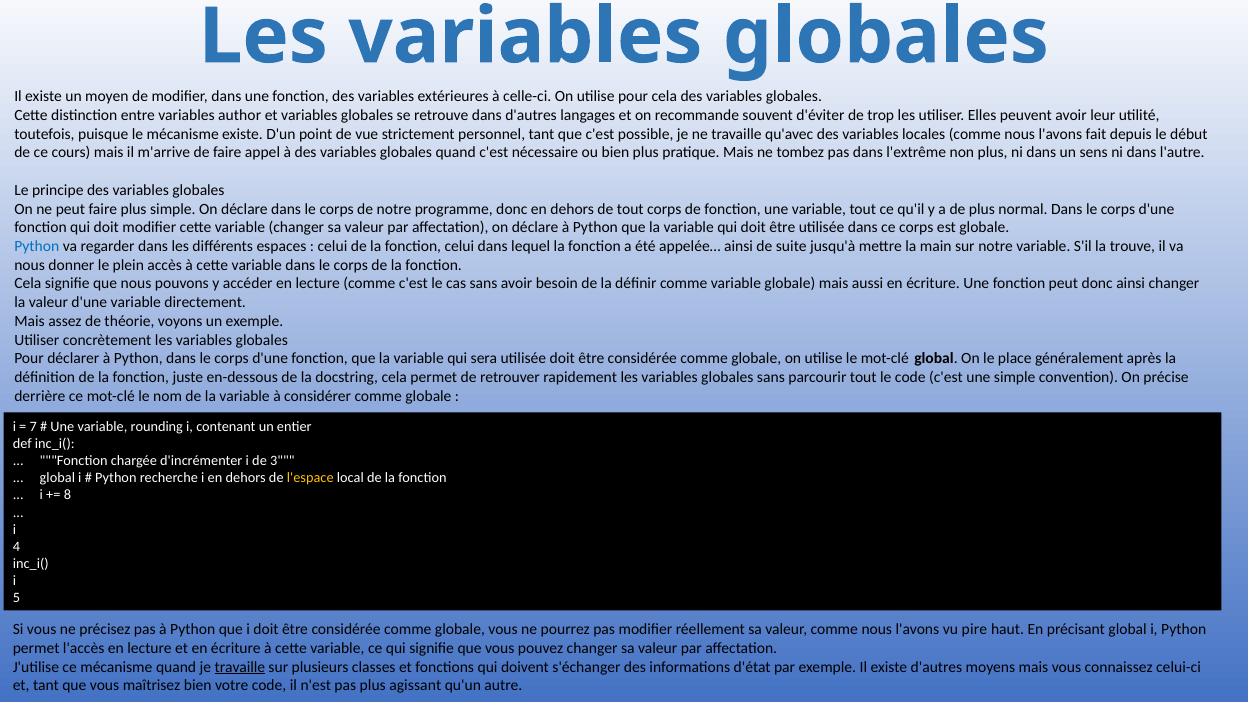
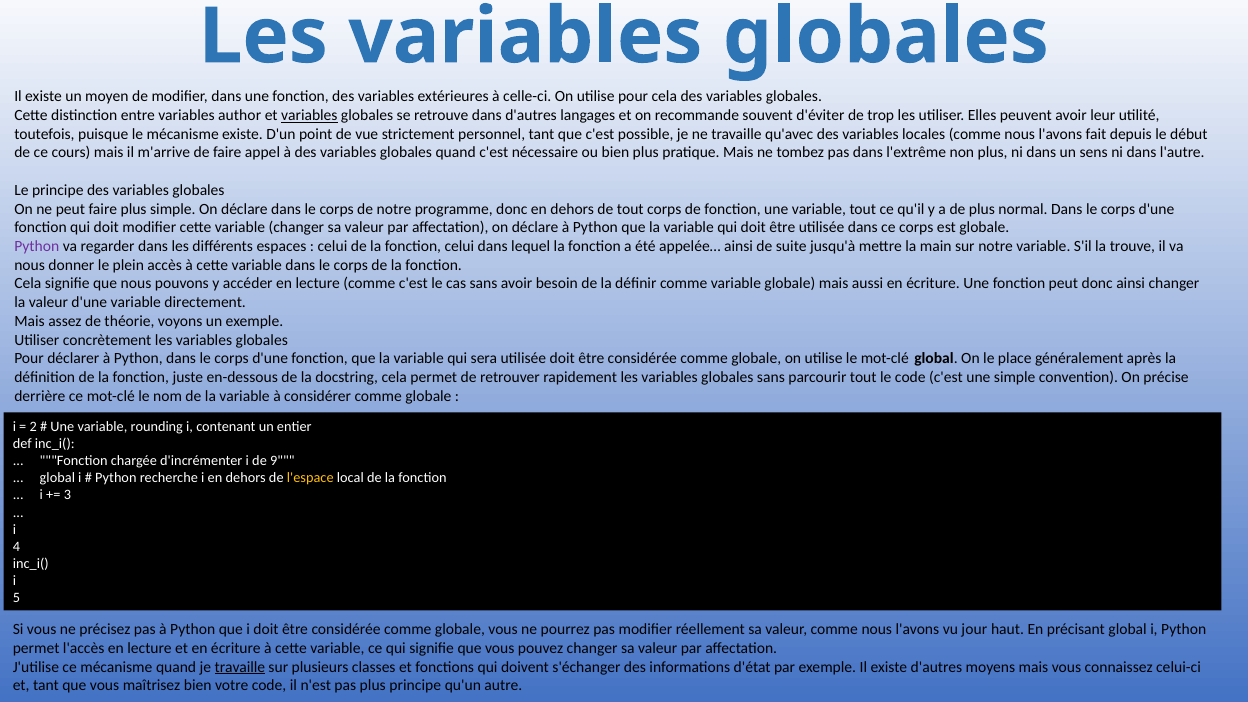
variables underline: none -> present (309, 115)
Python colour: blue -> purple (37, 246)
7: 7 -> 2 (33, 427)
3: 3 -> 9 (282, 461)
8: 8 -> 3 (67, 495)
pire: pire -> jour (974, 629)
plus agissant: agissant -> principe (415, 686)
